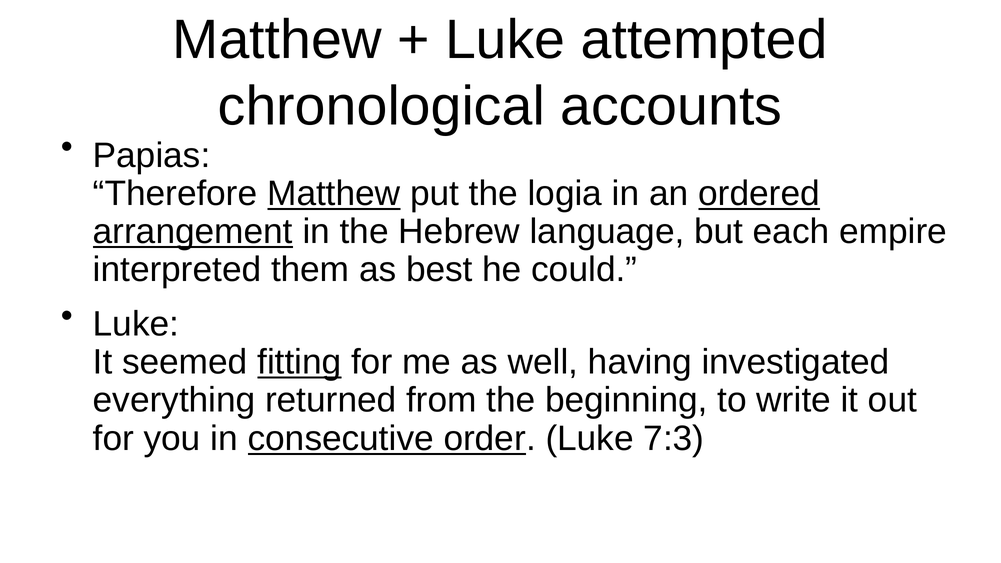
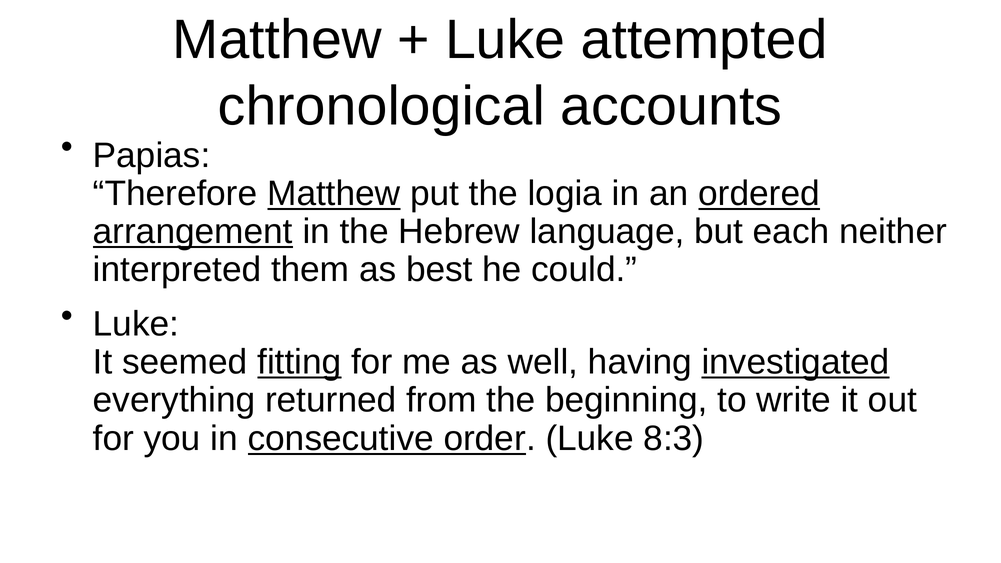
empire: empire -> neither (893, 232)
investigated underline: none -> present (796, 362)
7:3: 7:3 -> 8:3 (674, 438)
